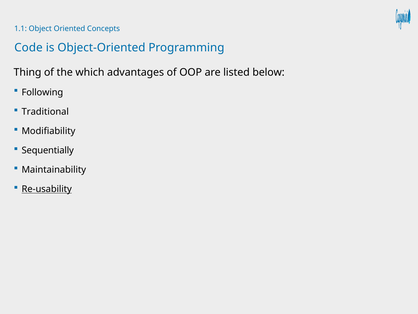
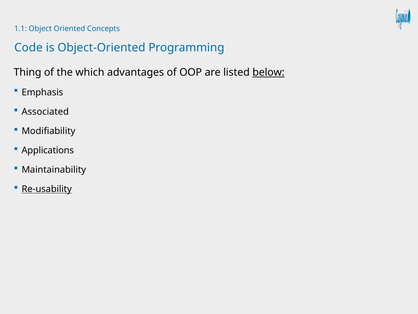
below underline: none -> present (269, 72)
Following: Following -> Emphasis (42, 92)
Traditional: Traditional -> Associated (45, 112)
Sequentially: Sequentially -> Applications (48, 150)
